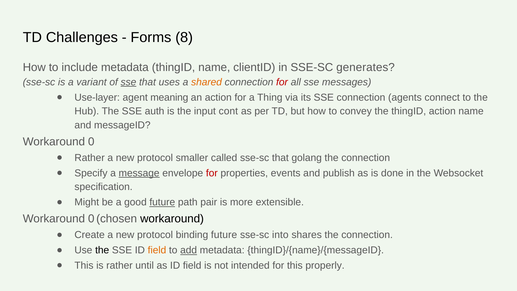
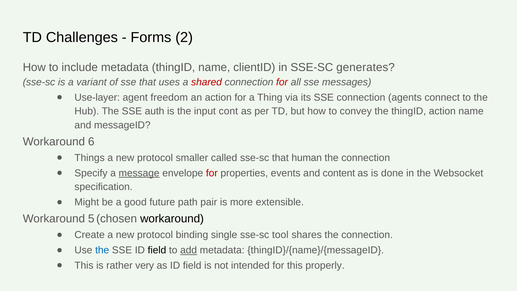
8: 8 -> 2 (184, 37)
sse underline: present -> none (128, 82)
shared colour: orange -> red (207, 82)
meaning: meaning -> freedom (169, 97)
0: 0 -> 6 (91, 142)
Rather: Rather -> Things (90, 158)
golang: golang -> human (307, 158)
publish: publish -> content (339, 173)
future underline: present -> none (162, 202)
0: 0 -> 5 (91, 219)
binding future: future -> single (224, 235)
into: into -> tool (280, 235)
the colour: black -> blue (102, 250)
field colour: orange -> black (157, 250)
until: until -> very (145, 265)
